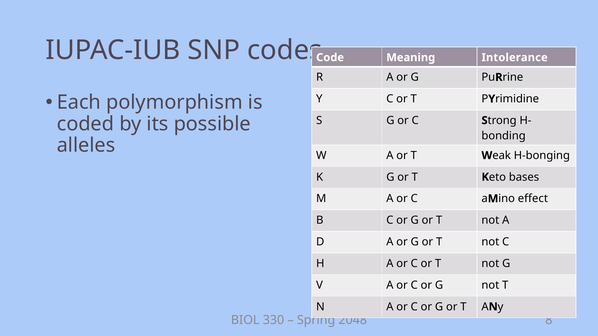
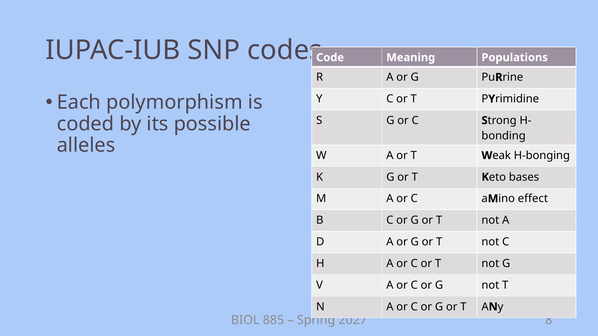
Intolerance: Intolerance -> Populations (515, 58)
330: 330 -> 885 (273, 321)
2048: 2048 -> 2027 (353, 321)
